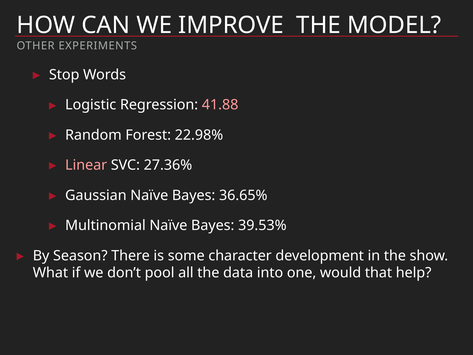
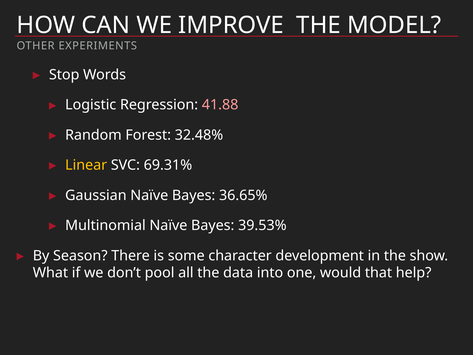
22.98%: 22.98% -> 32.48% (199, 135)
Linear colour: pink -> yellow (86, 165)
27.36%: 27.36% -> 69.31% (168, 165)
